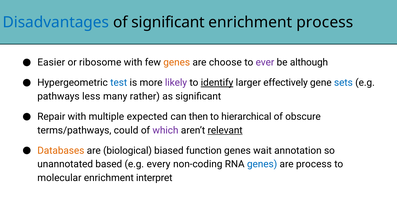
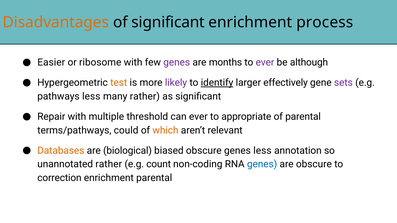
Disadvantages colour: blue -> orange (56, 22)
genes colour: orange -> purple (177, 62)
choose: choose -> months (225, 62)
test colour: blue -> orange (119, 83)
sets colour: blue -> purple (343, 83)
expected: expected -> threshold (147, 117)
can then: then -> ever (198, 117)
hierarchical: hierarchical -> appropriate (246, 117)
of obscure: obscure -> parental (303, 117)
which colour: purple -> orange (165, 130)
relevant underline: present -> none (225, 130)
biased function: function -> obscure (204, 151)
genes wait: wait -> less (262, 151)
unannotated based: based -> rather (109, 164)
every: every -> count (159, 164)
are process: process -> obscure (314, 164)
molecular: molecular -> correction (59, 178)
enrichment interpret: interpret -> parental (154, 178)
